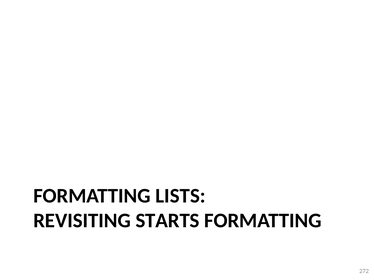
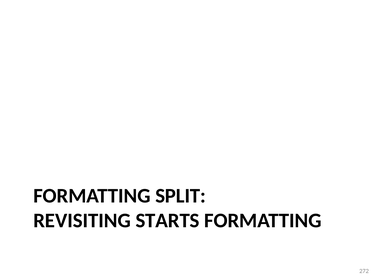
LISTS: LISTS -> SPLIT (181, 196)
